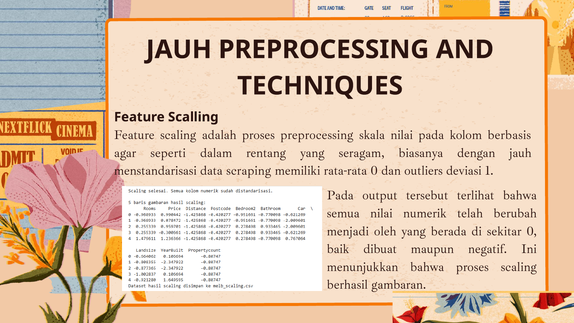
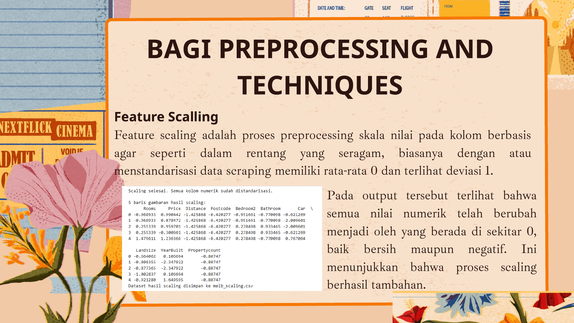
JAUH: JAUH -> BAGI (179, 50)
dengan jauh: jauh -> atau (520, 153)
dan outliers: outliers -> terlihat (423, 171)
dibuat: dibuat -> bersih (380, 249)
gambaran: gambaran -> tambahan (399, 285)
